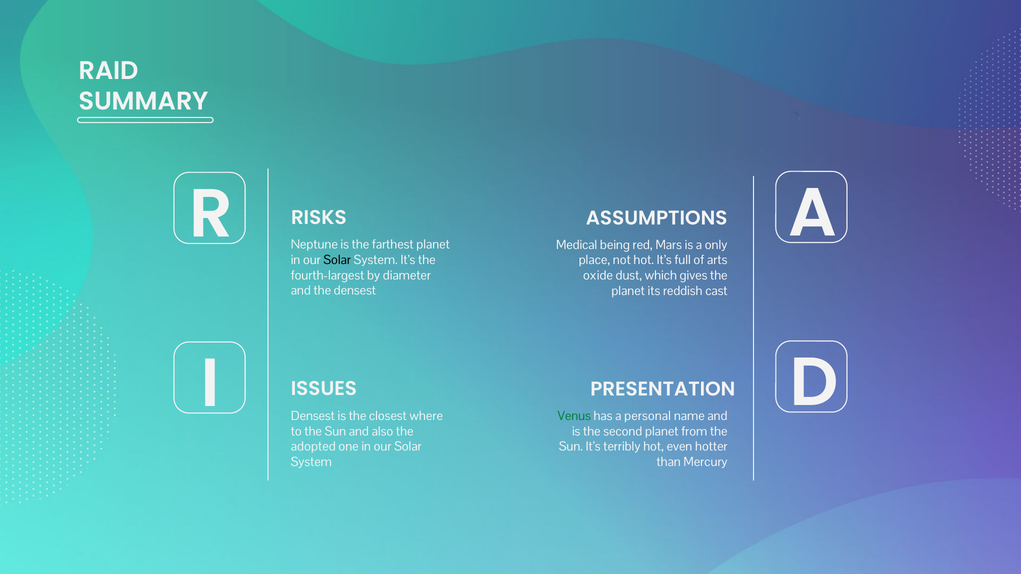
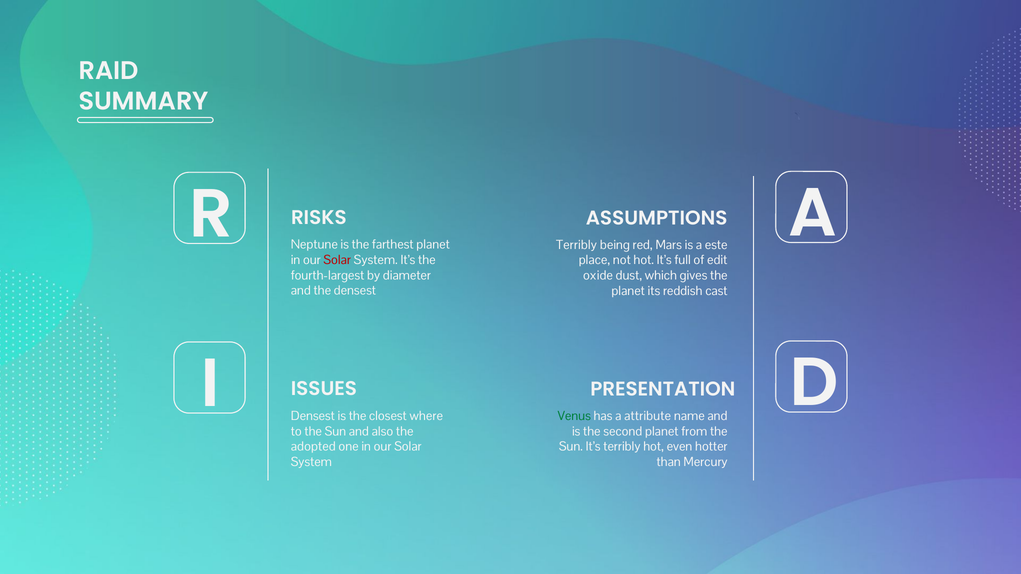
Medical: Medical -> Terribly (577, 245)
only: only -> este (716, 245)
Solar colour: black -> red (337, 260)
arts: arts -> edit (717, 260)
personal: personal -> attribute (648, 416)
